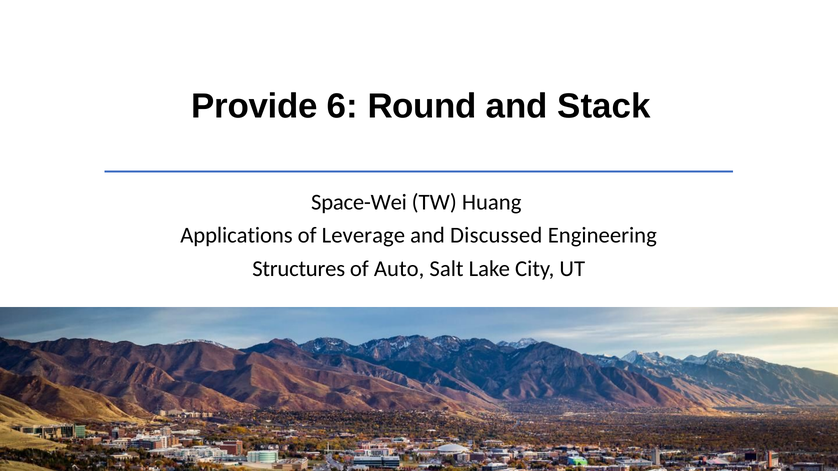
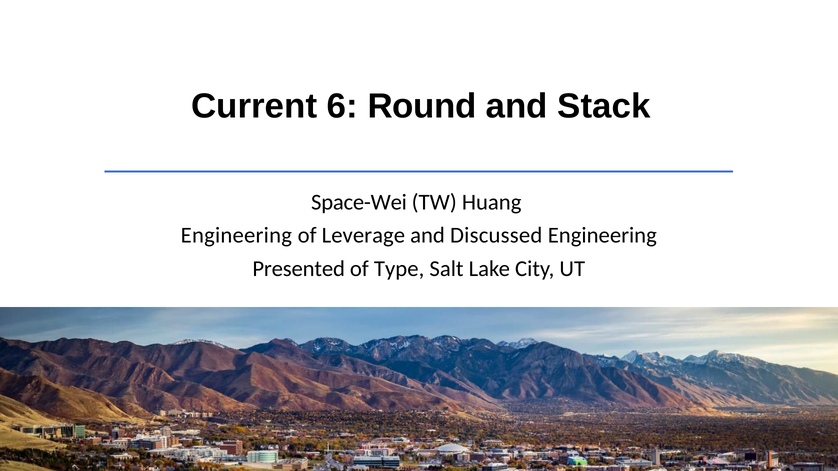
Provide: Provide -> Current (254, 106)
Applications: Applications -> Engineering (236, 236)
Structures: Structures -> Presented (299, 269)
Auto: Auto -> Type (399, 269)
